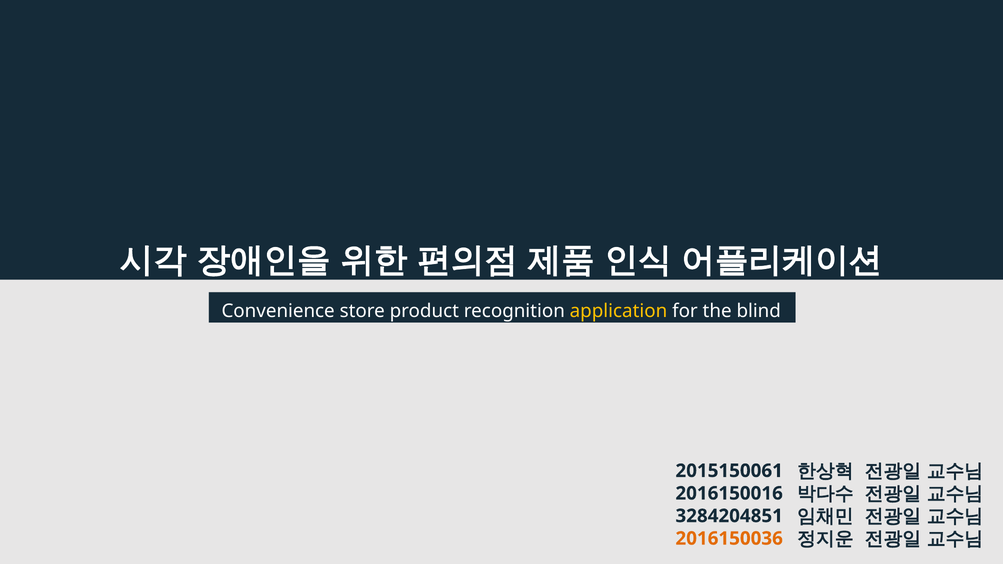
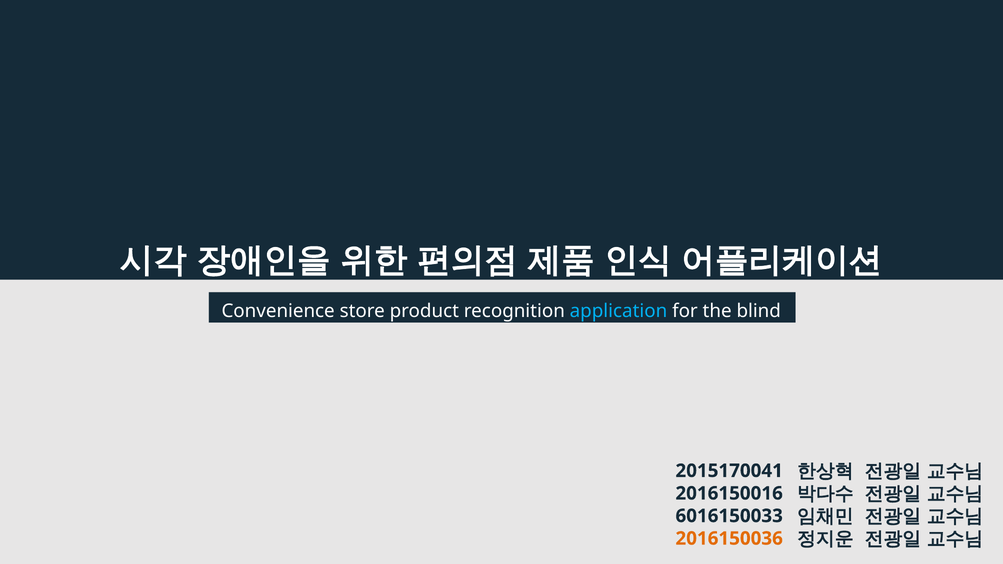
application colour: yellow -> light blue (618, 311)
2015150061: 2015150061 -> 2015170041 (729, 471)
3284204851: 3284204851 -> 6016150033 (729, 516)
